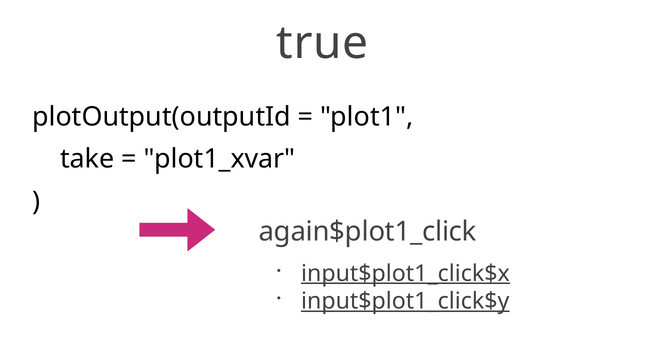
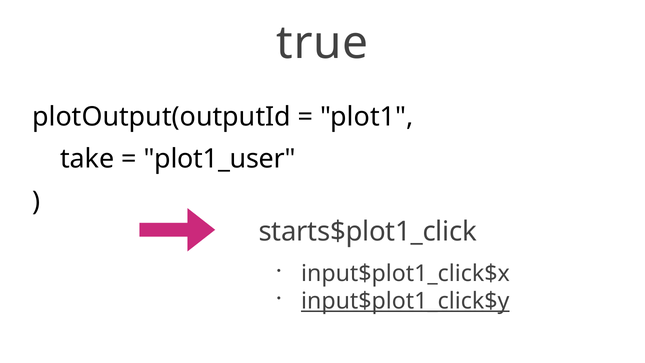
plot1_xvar: plot1_xvar -> plot1_user (220, 159)
again$plot1_click: again$plot1_click -> starts$plot1_click (368, 232)
input$plot1_click$x underline: present -> none (405, 273)
